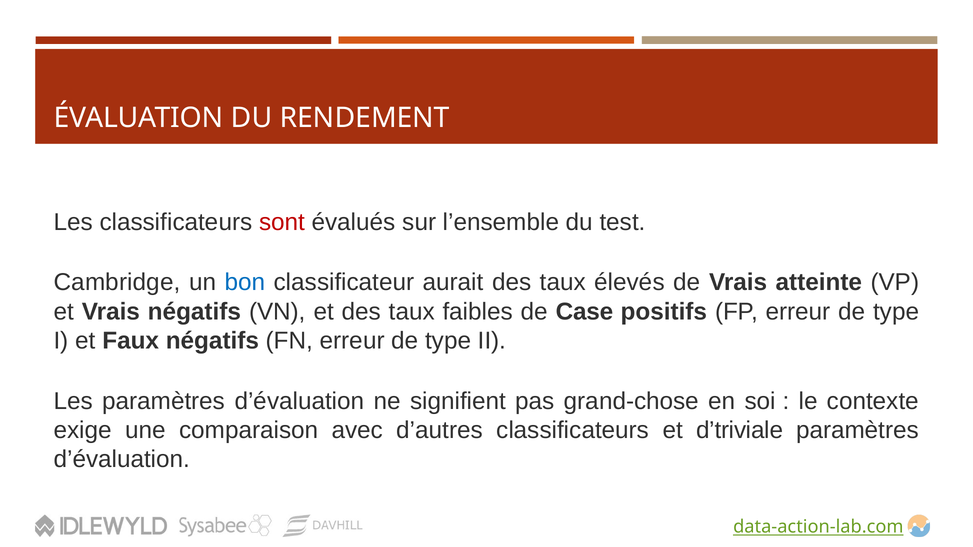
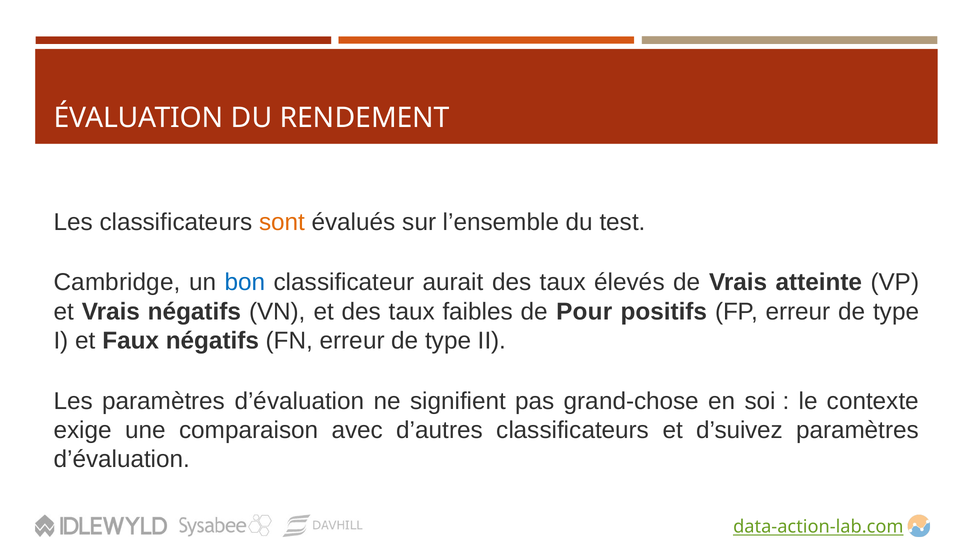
sont colour: red -> orange (282, 222)
Case: Case -> Pour (584, 312)
d’triviale: d’triviale -> d’suivez (740, 431)
